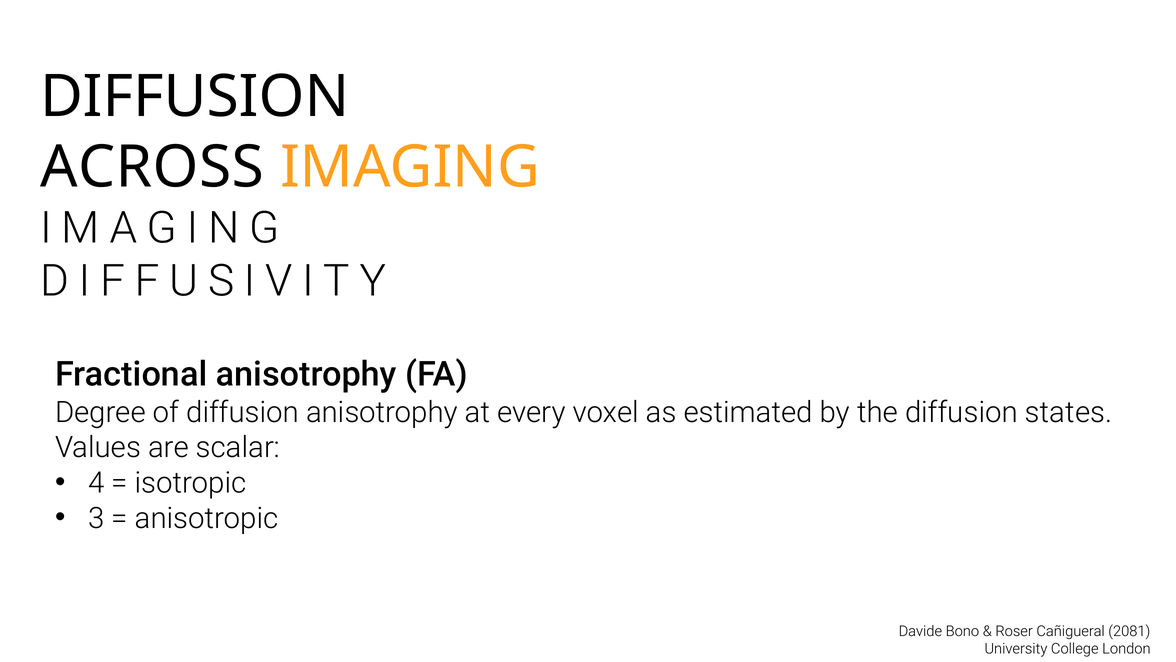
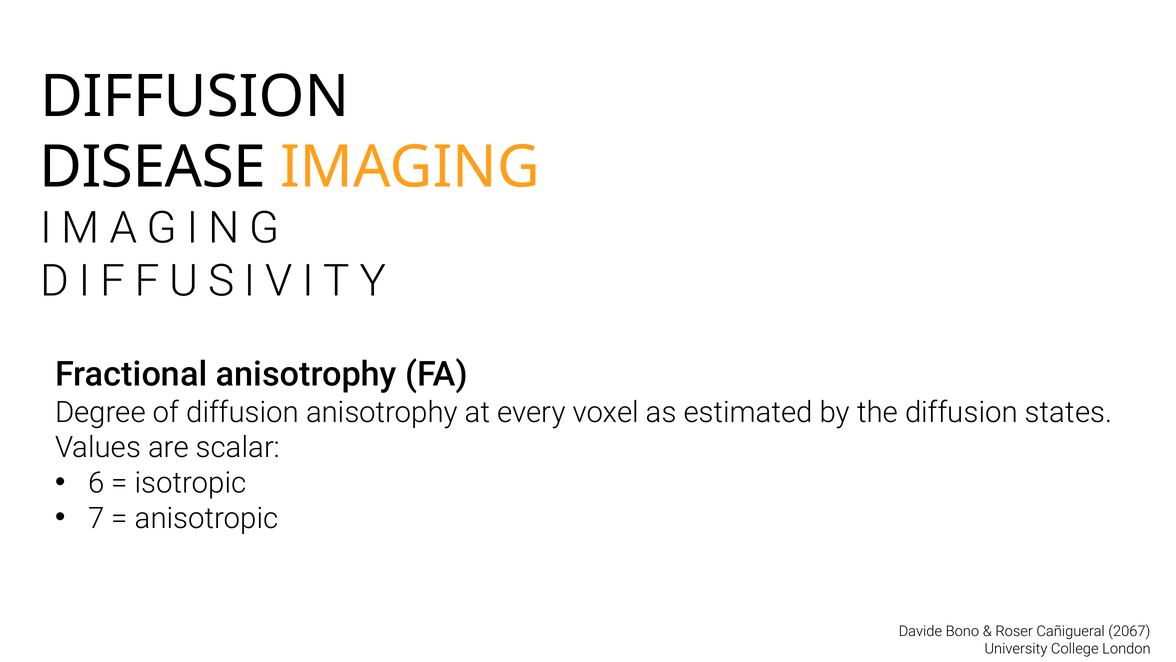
ACROSS: ACROSS -> DISEASE (153, 167)
4: 4 -> 6 (96, 483)
3: 3 -> 7 (96, 518)
2081: 2081 -> 2067 (1129, 631)
